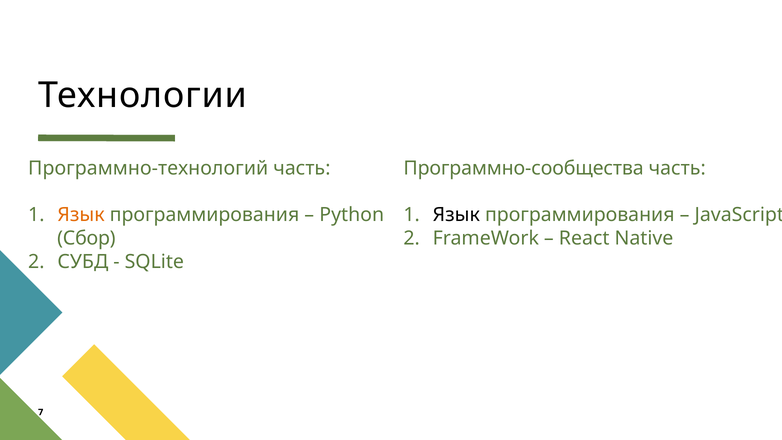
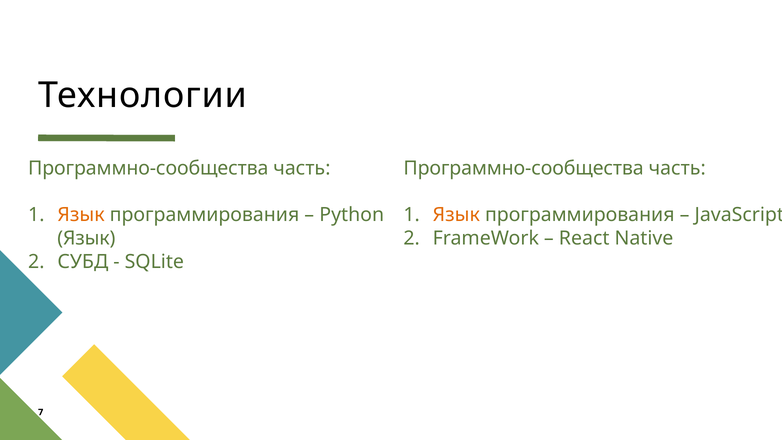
Программно-технологий: Программно-технологий -> Программно-сообщества (148, 168)
Язык colour: black -> orange (456, 215)
Сбор: Сбор -> Язык (86, 238)
